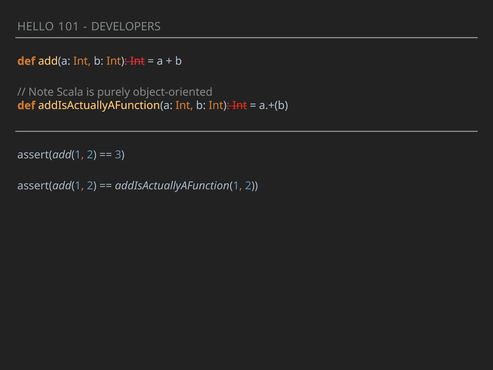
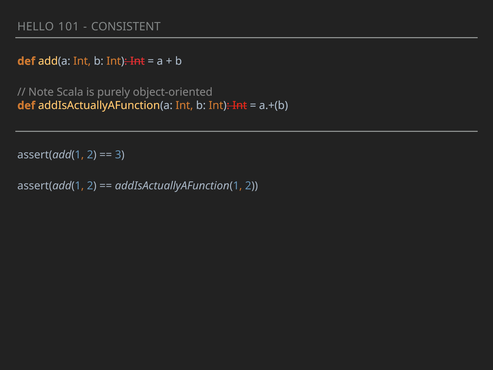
DEVELOPERS: DEVELOPERS -> CONSISTENT (126, 27)
